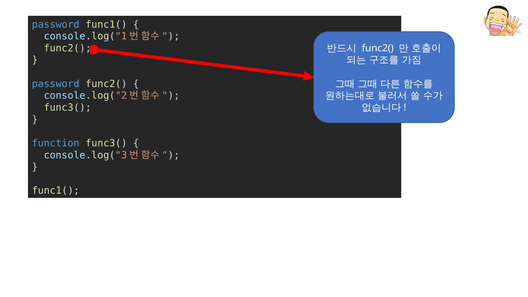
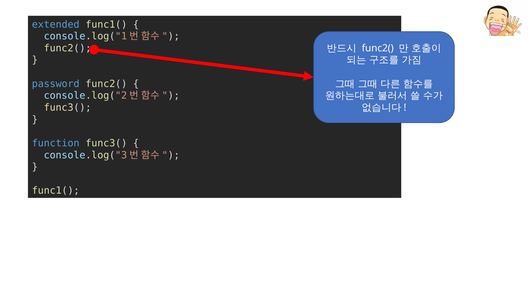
password: password -> extended (56, 24)
